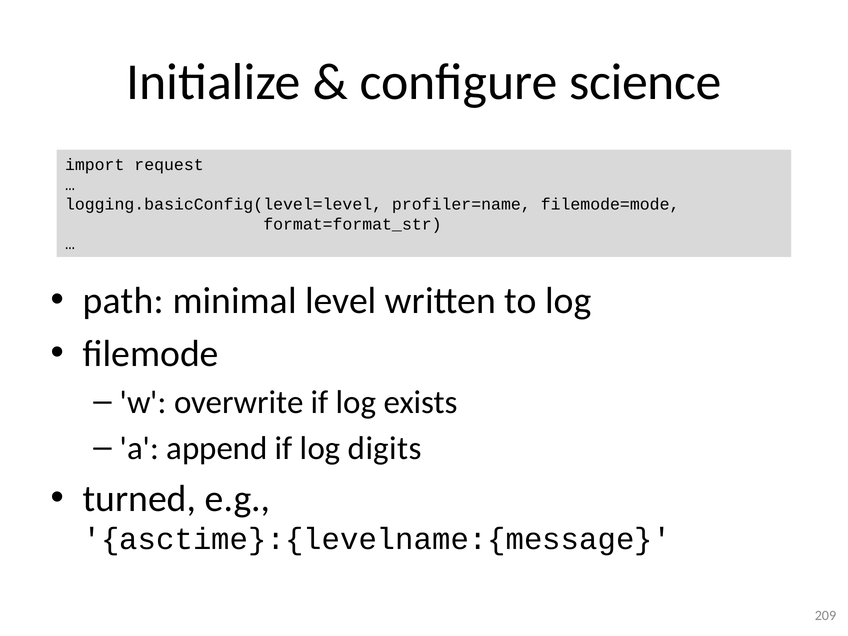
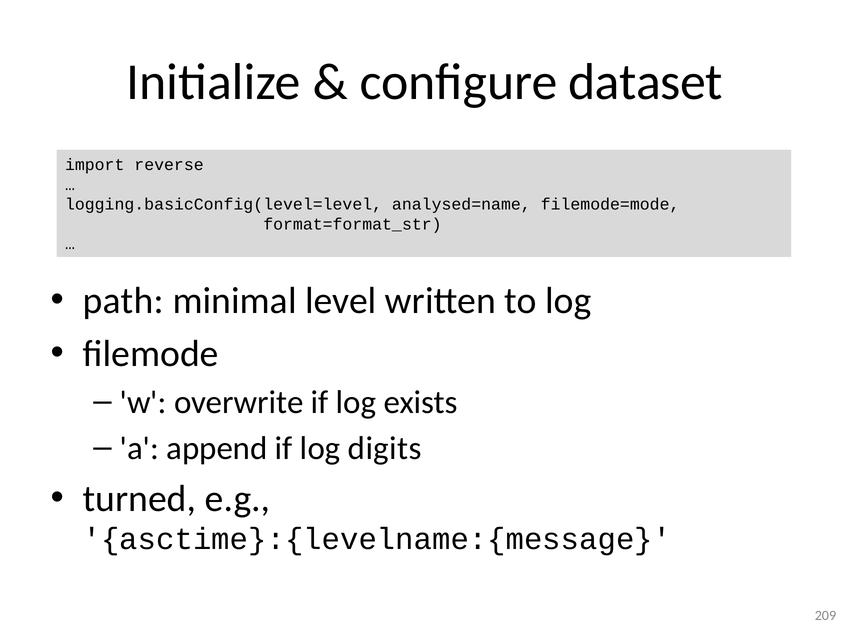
science: science -> dataset (645, 82)
request: request -> reverse (169, 165)
profiler=name: profiler=name -> analysed=name (461, 204)
